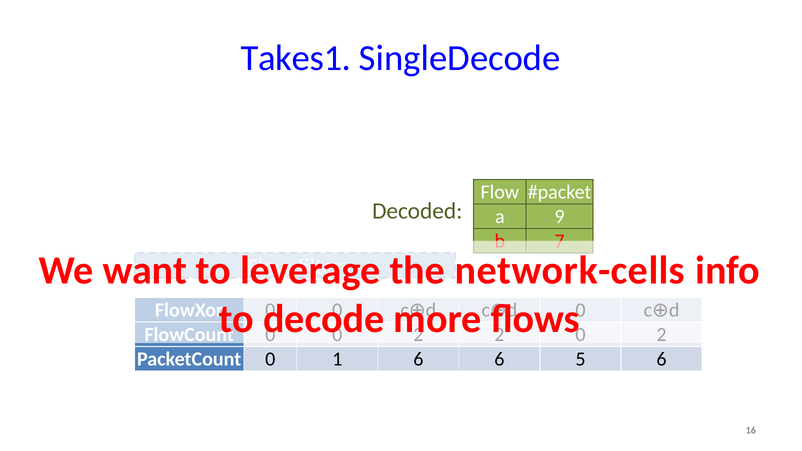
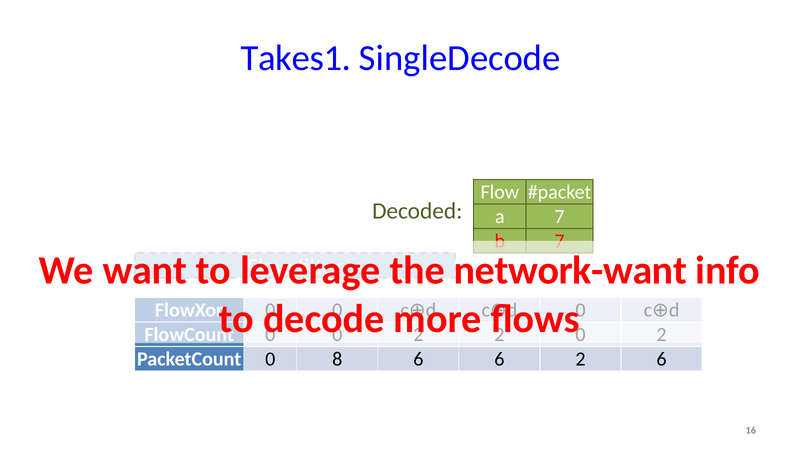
a 9: 9 -> 7 (560, 217)
network-cells: network-cells -> network-want (570, 271)
1: 1 -> 8 (337, 359)
6 5: 5 -> 2 (580, 359)
